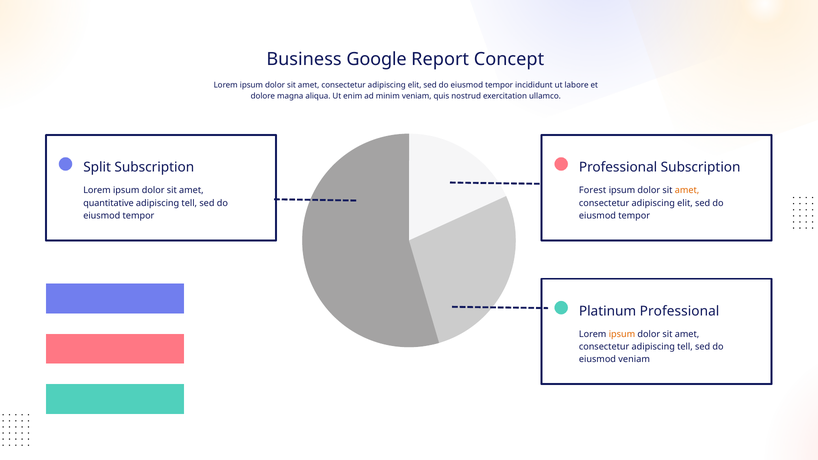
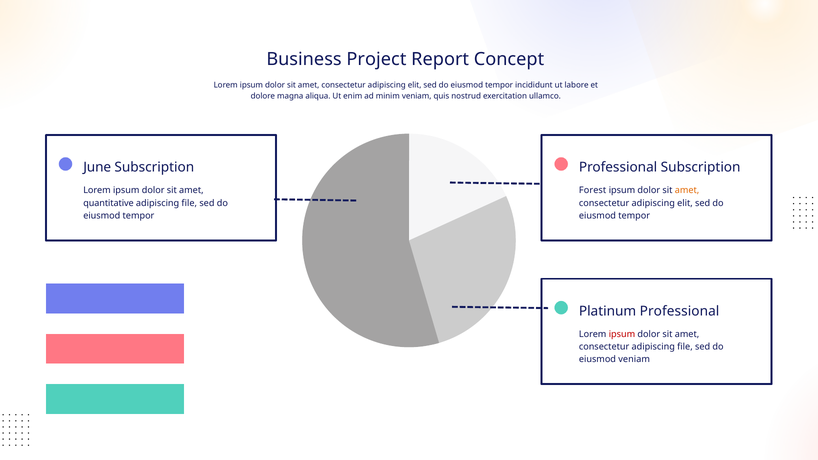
Google: Google -> Project (376, 59)
Split: Split -> June (97, 168)
tell: tell -> file (189, 203)
ipsum colour: orange -> red (622, 334)
consectetur adipiscing tell: tell -> file (685, 347)
